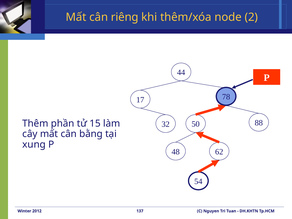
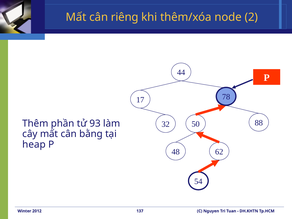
15: 15 -> 93 (95, 123)
xung: xung -> heap (34, 144)
